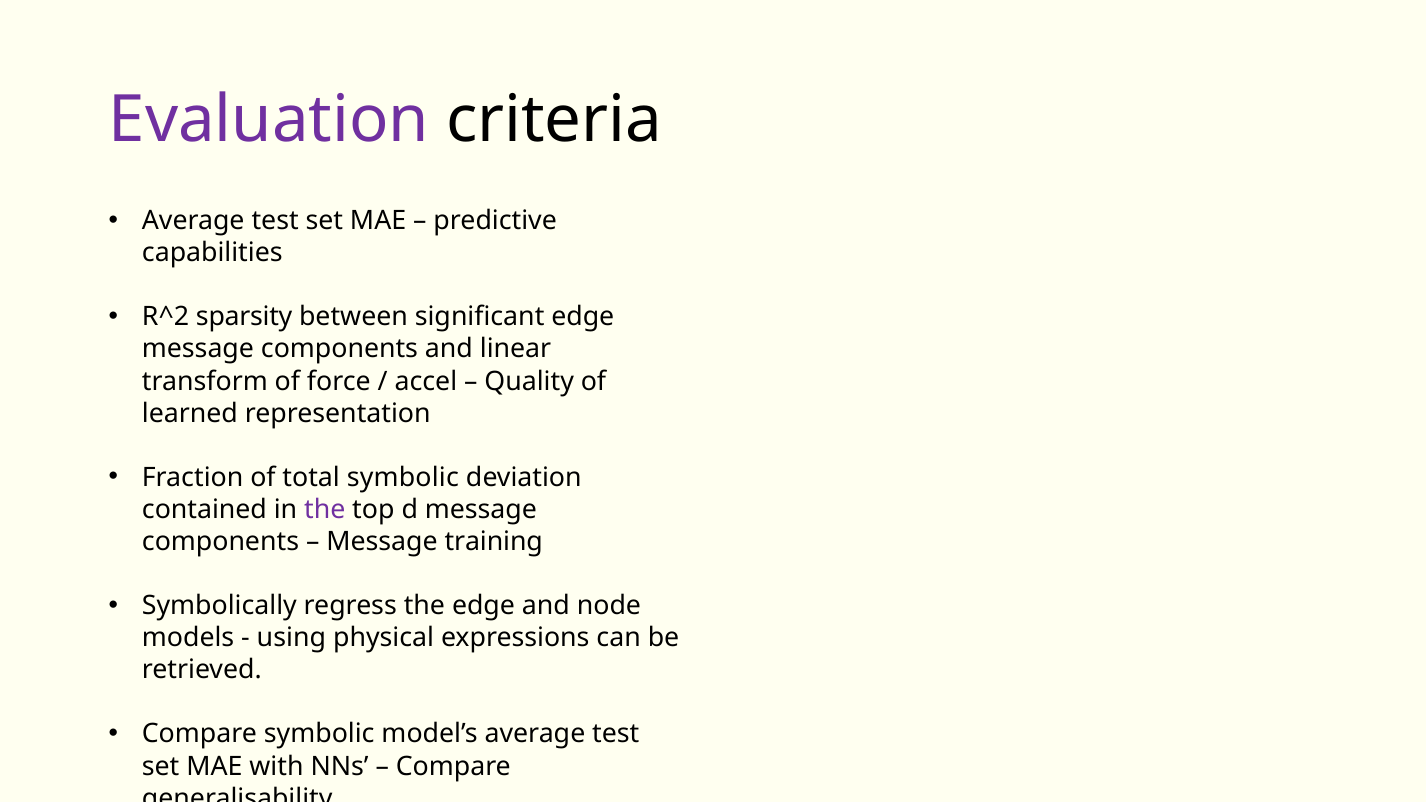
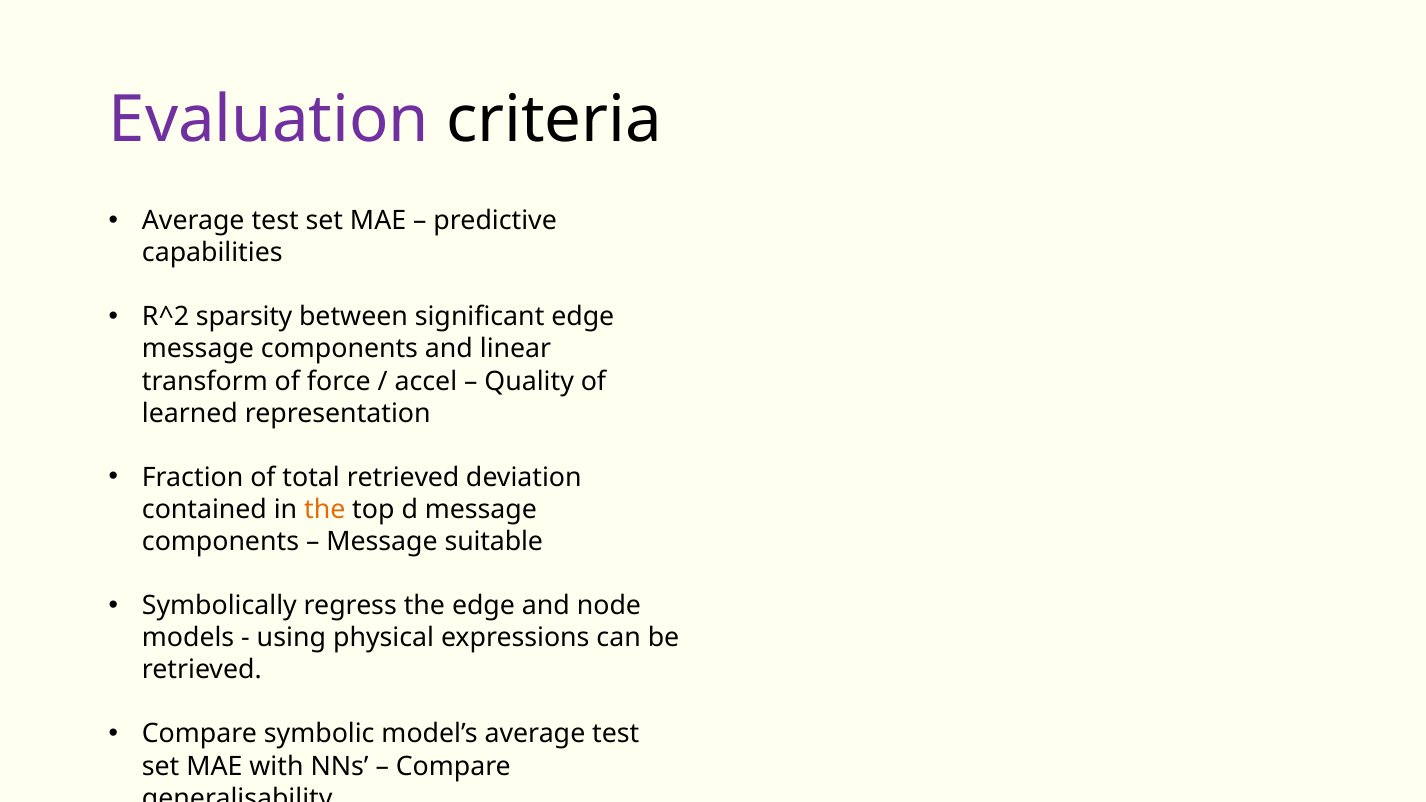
total symbolic: symbolic -> retrieved (403, 478)
the colour: purple -> orange (325, 510)
training: training -> suitable (494, 542)
